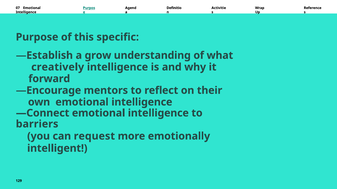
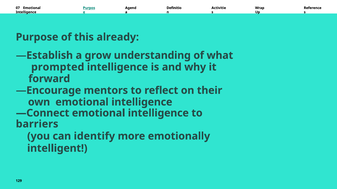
specific: specific -> already (118, 37)
creatively: creatively -> prompted (58, 67)
request: request -> identify (94, 136)
